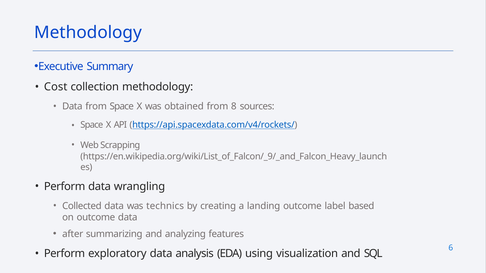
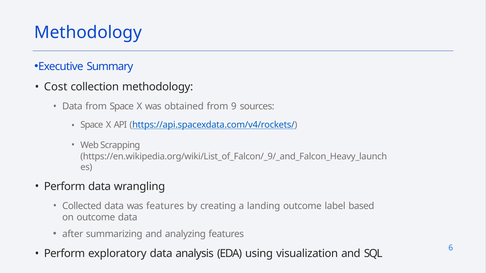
8: 8 -> 9 (234, 107)
was technics: technics -> features (165, 206)
